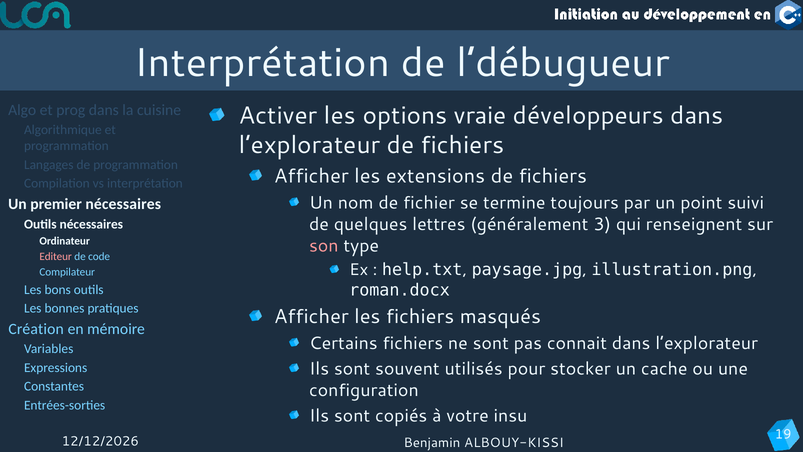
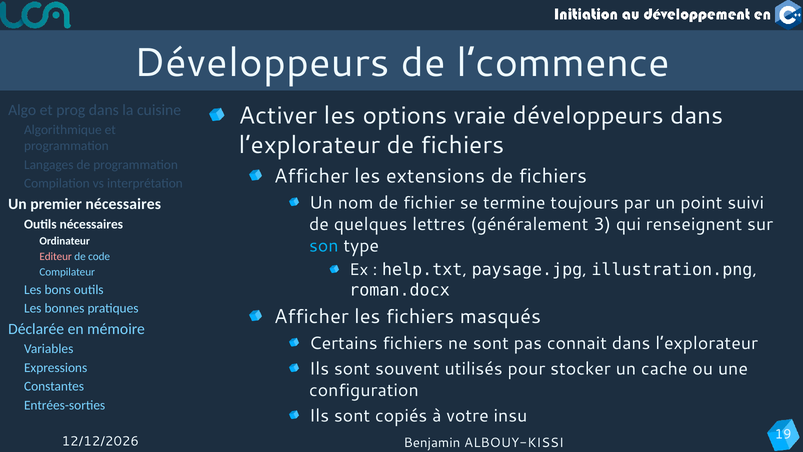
Interprétation: Interprétation -> Développeurs (262, 63)
l’débugueur: l’débugueur -> l’commence (563, 63)
son colour: pink -> light blue (324, 246)
Création: Création -> Déclarée (36, 329)
